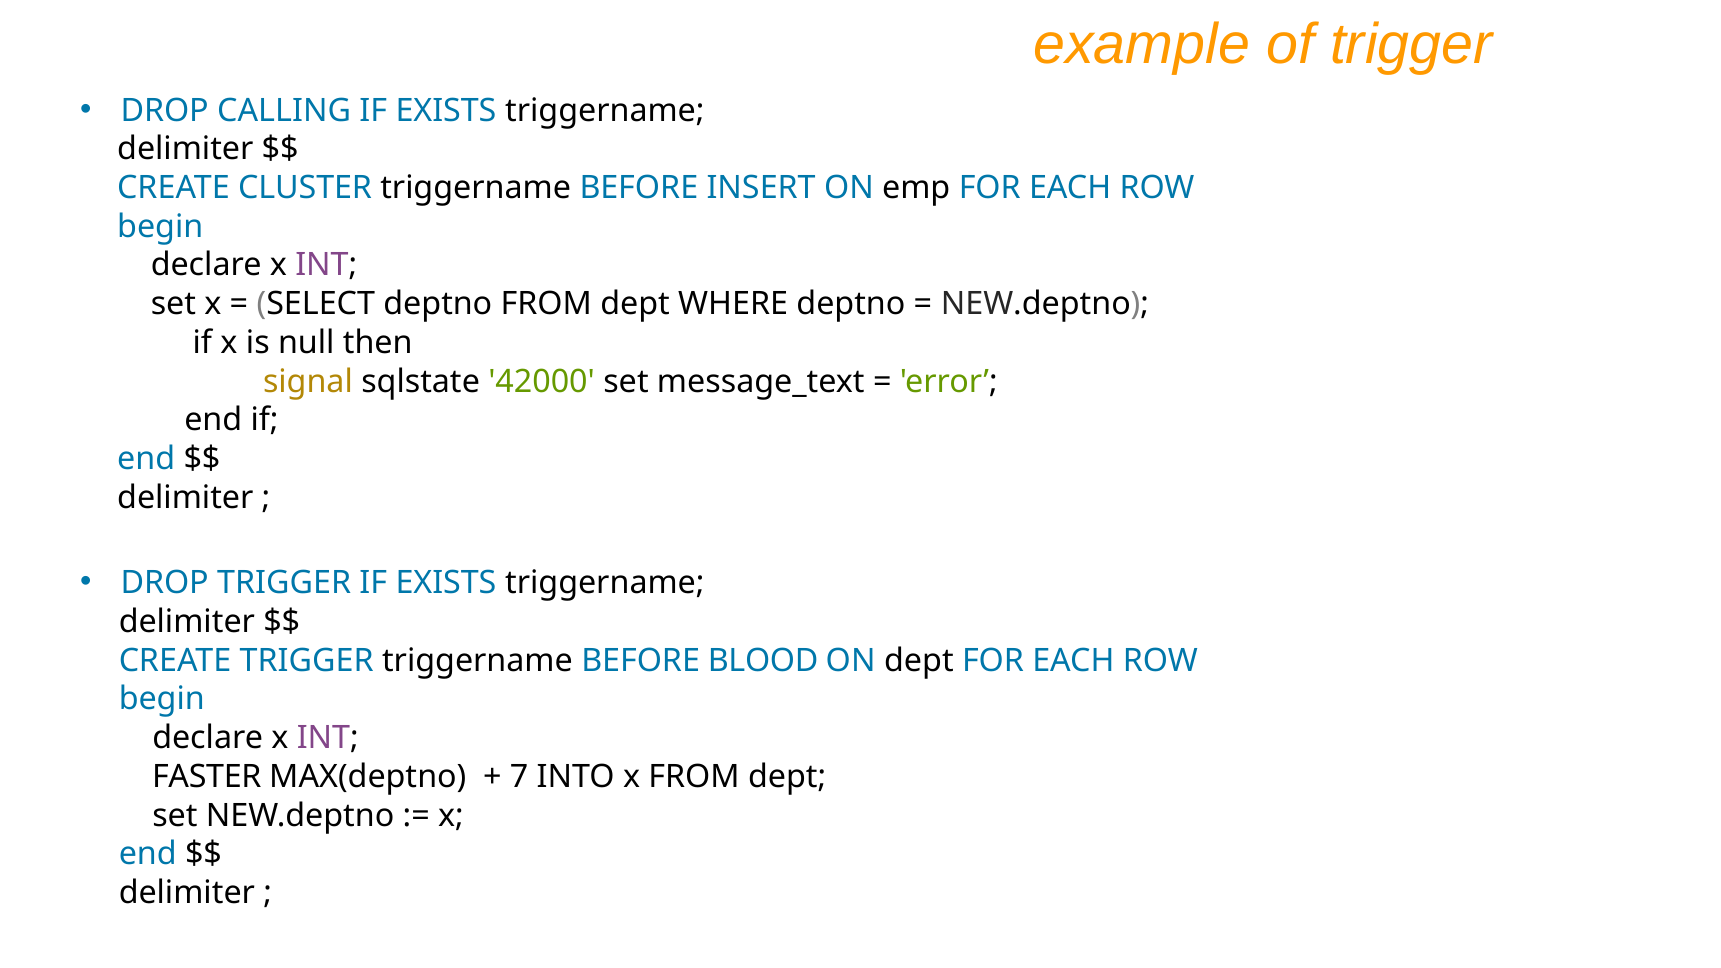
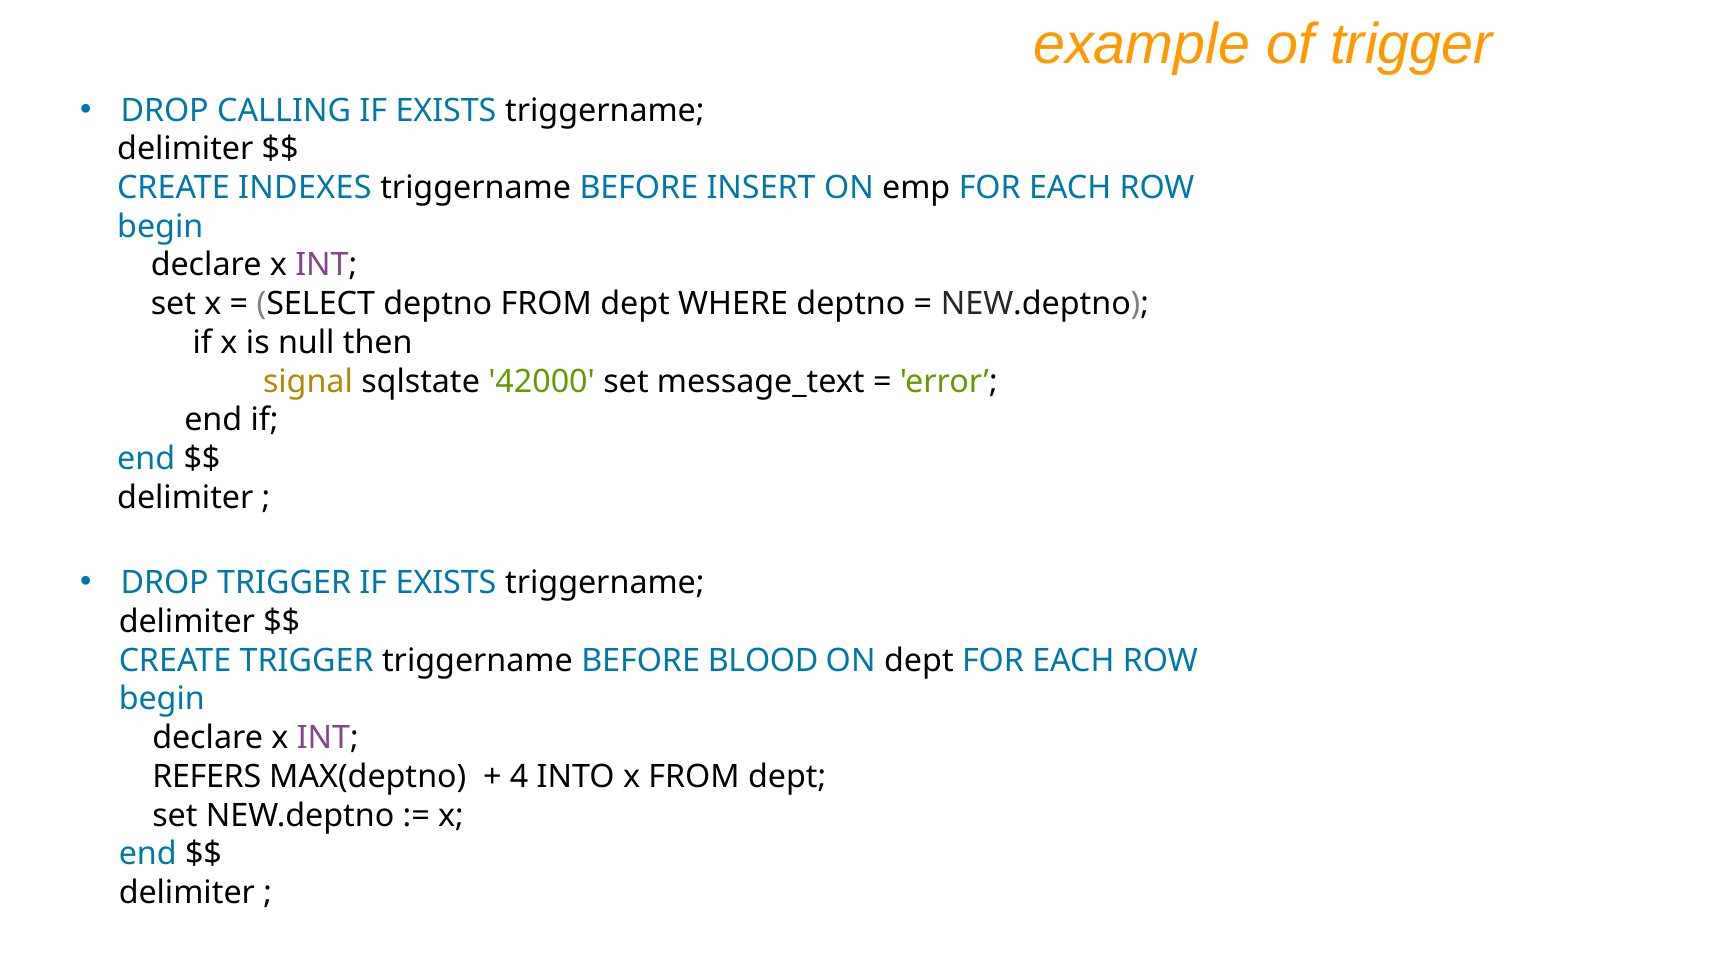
CLUSTER: CLUSTER -> INDEXES (305, 188)
FASTER: FASTER -> REFERS (207, 777)
7: 7 -> 4 (519, 777)
